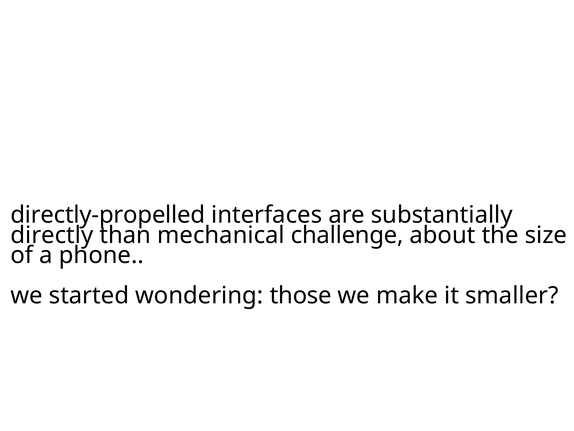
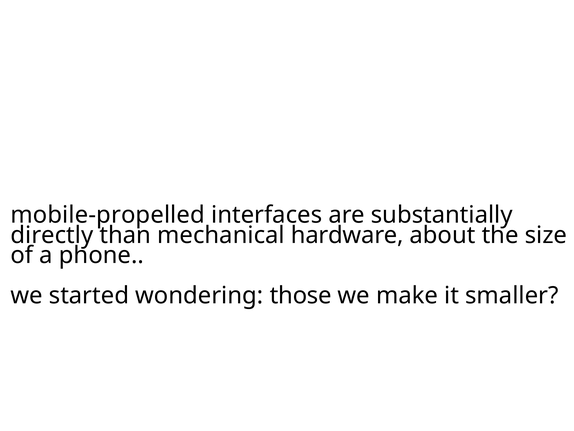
directly-propelled: directly-propelled -> mobile-propelled (108, 215)
challenge: challenge -> hardware (347, 235)
